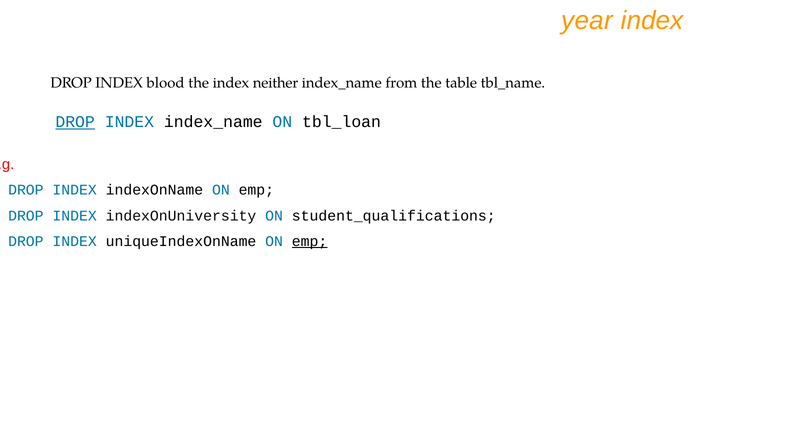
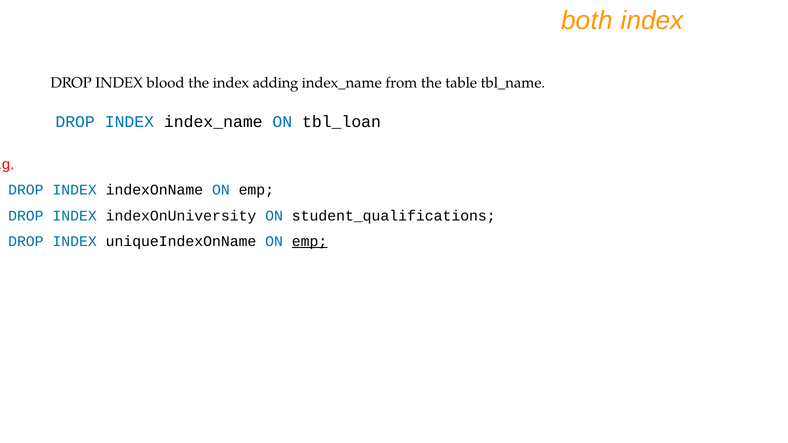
year: year -> both (587, 21)
neither: neither -> adding (276, 83)
DROP underline: present -> none (75, 122)
